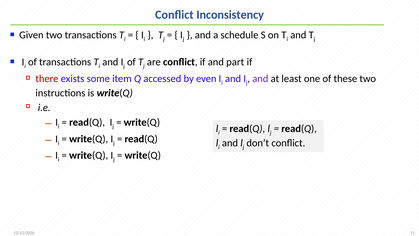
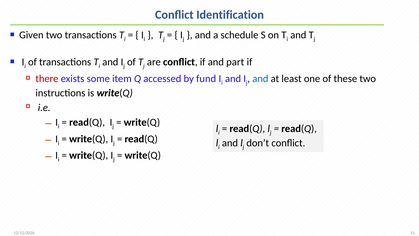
Inconsistency: Inconsistency -> Identification (230, 15)
even: even -> fund (206, 78)
and colour: purple -> blue (260, 78)
